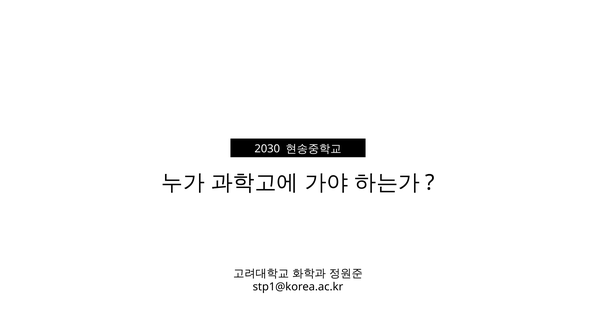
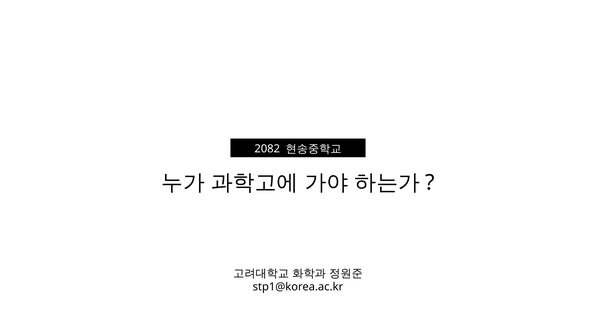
2030: 2030 -> 2082 (267, 149)
